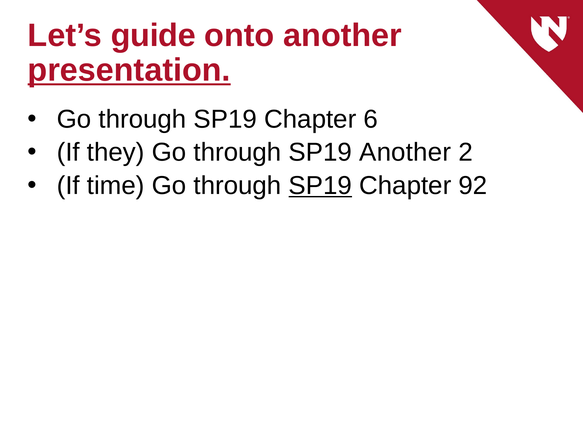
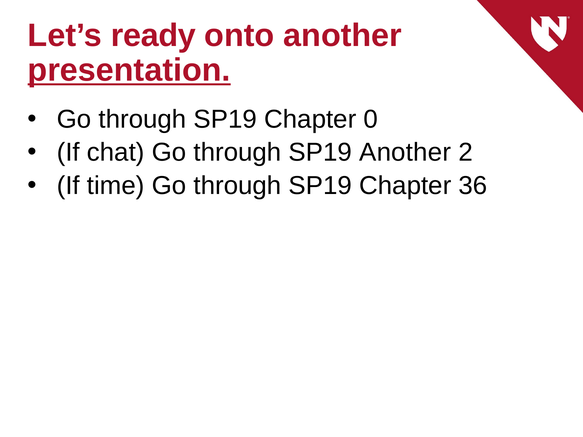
guide: guide -> ready (153, 35)
6: 6 -> 0 (371, 119)
they: they -> chat (116, 152)
SP19 underline: present -> none (320, 186)
92: 92 -> 36 (473, 186)
